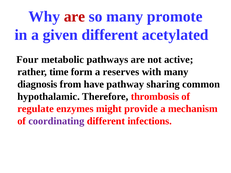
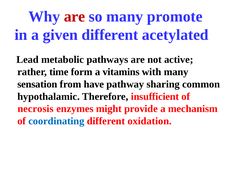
Four: Four -> Lead (27, 60)
reserves: reserves -> vitamins (121, 72)
diagnosis: diagnosis -> sensation (37, 84)
thrombosis: thrombosis -> insufficient (155, 97)
regulate: regulate -> necrosis (36, 109)
coordinating colour: purple -> blue (56, 121)
infections: infections -> oxidation (150, 121)
